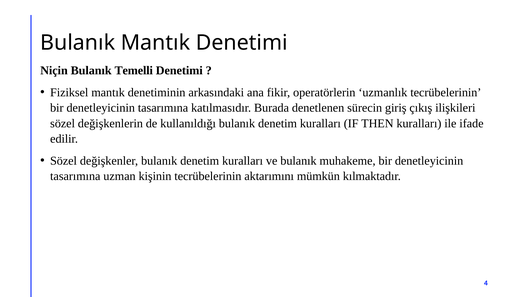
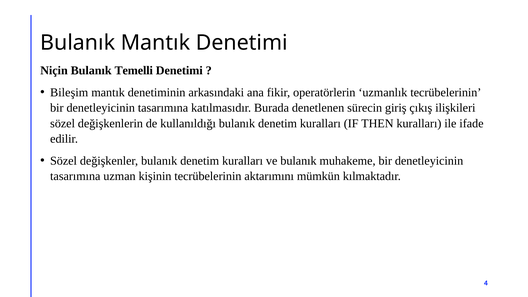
Fiziksel: Fiziksel -> Bileşim (69, 93)
